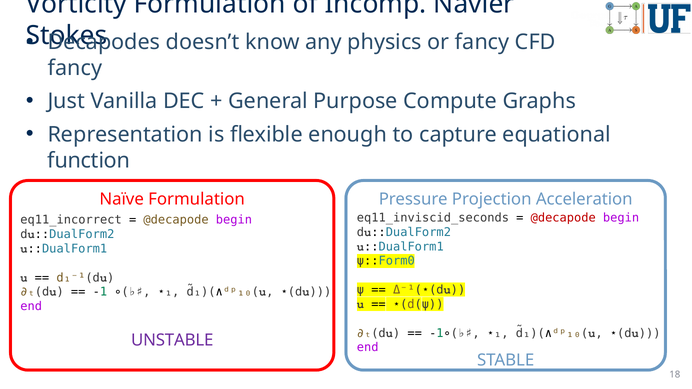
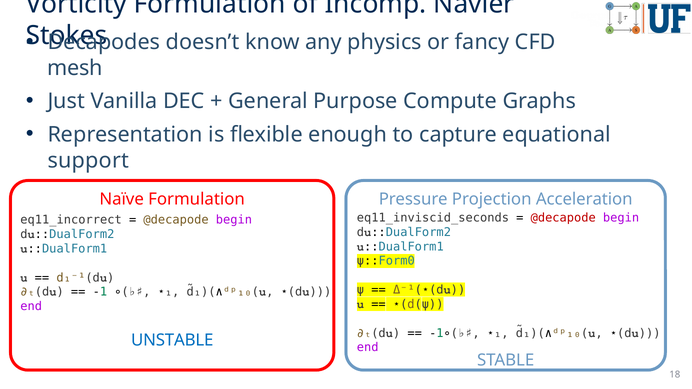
fancy: fancy -> mesh (75, 68)
function: function -> support (89, 161)
UNSTABLE colour: purple -> blue (172, 340)
